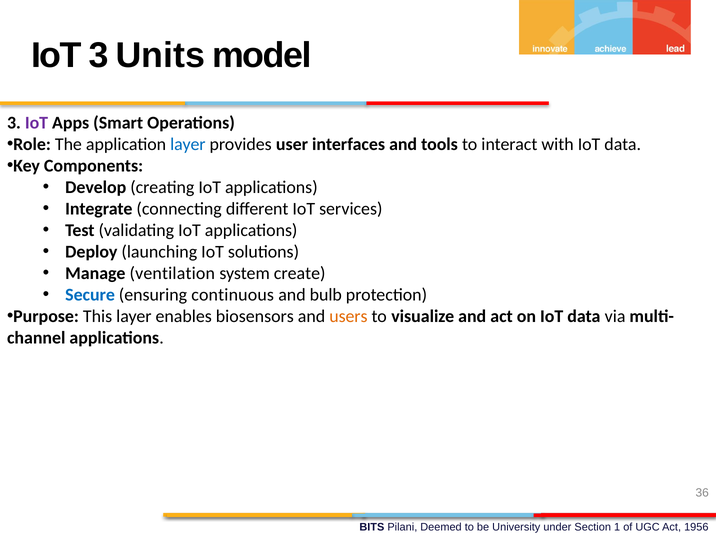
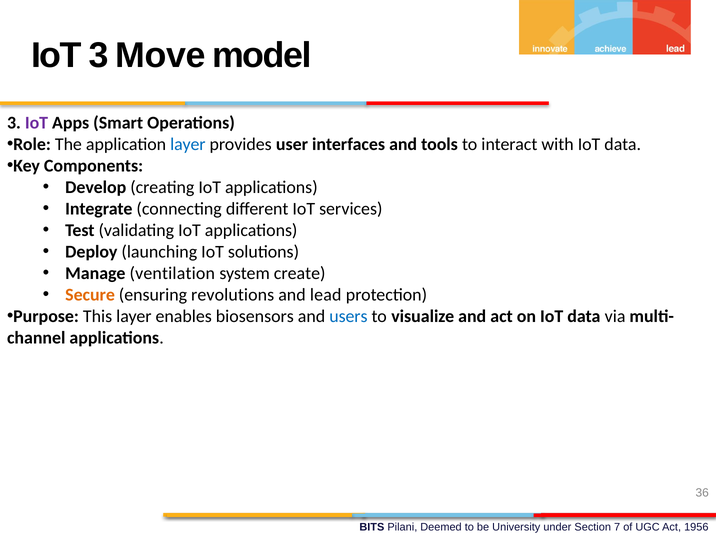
Units: Units -> Move (161, 56)
Secure colour: blue -> orange (90, 295)
continuous: continuous -> revolutions (233, 295)
bulb: bulb -> lead (326, 295)
users colour: orange -> blue (348, 316)
1: 1 -> 7 (617, 527)
